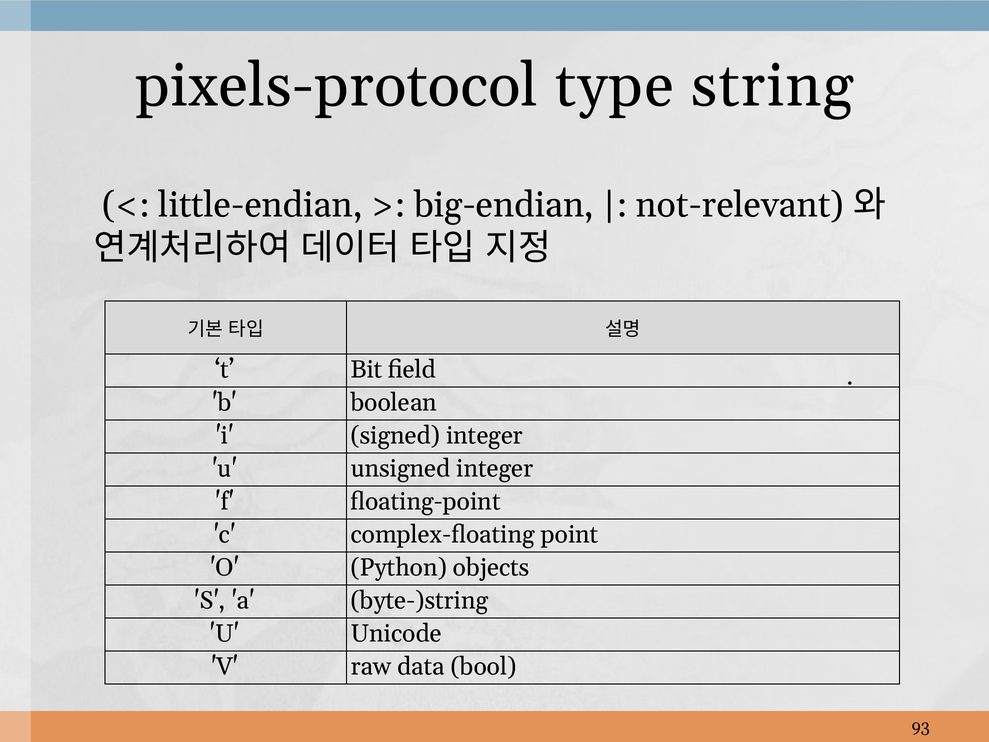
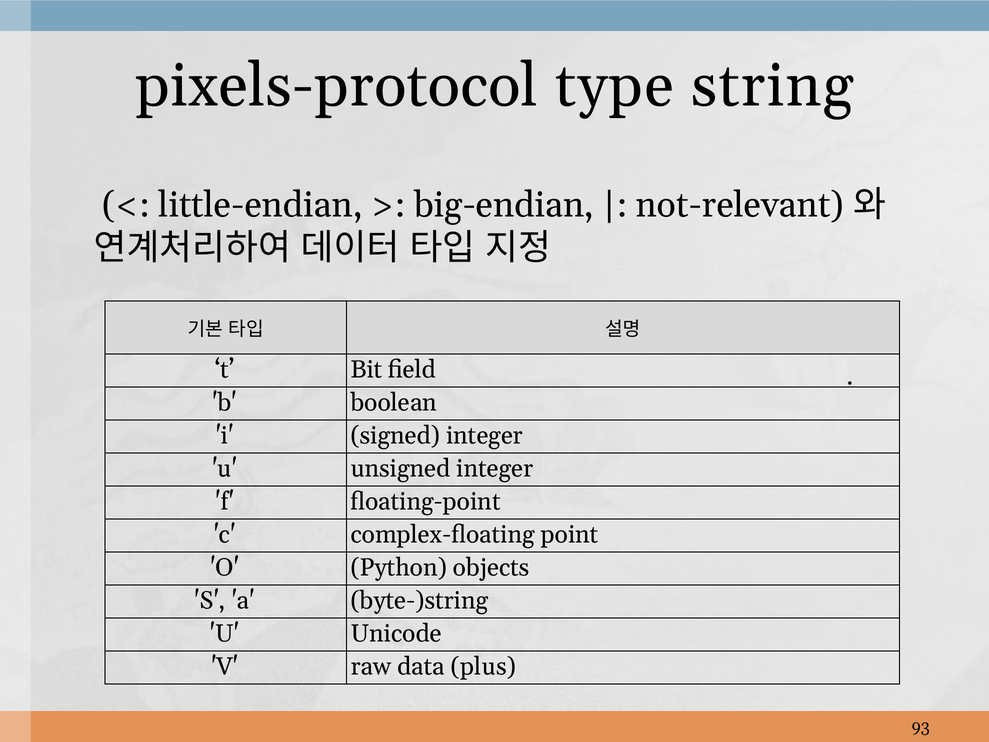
bool: bool -> plus (483, 666)
